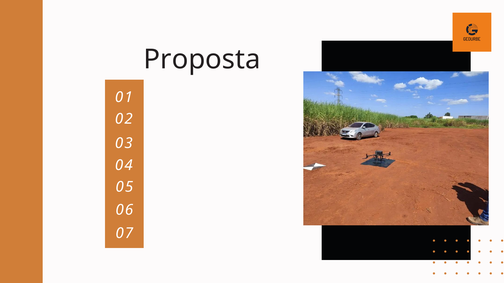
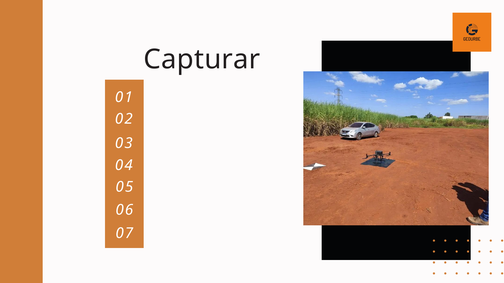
Proposta: Proposta -> Capturar (202, 60)
